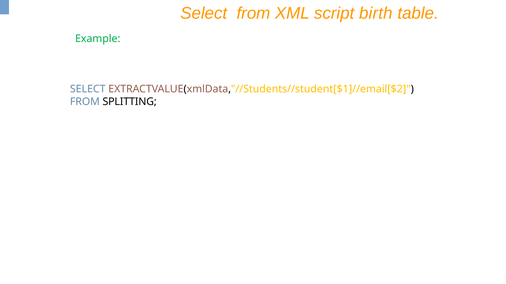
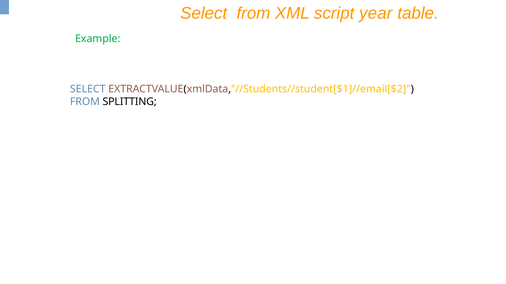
birth: birth -> year (376, 13)
